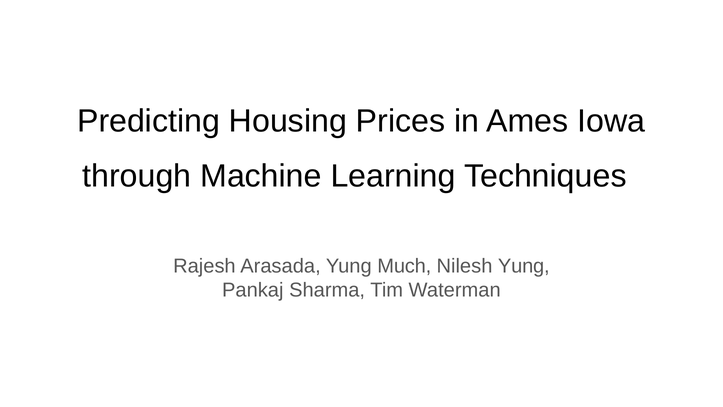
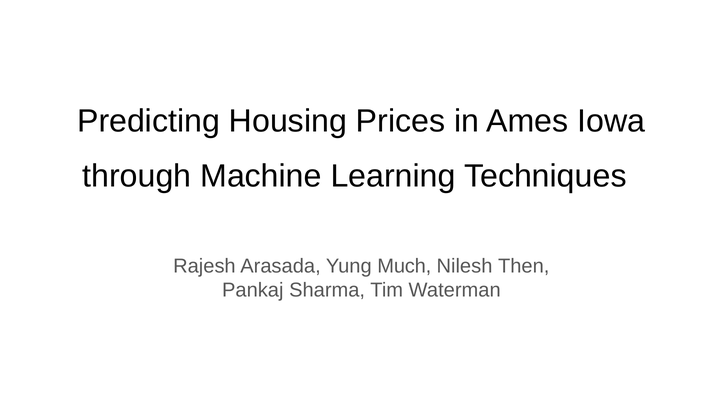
Nilesh Yung: Yung -> Then (524, 266)
